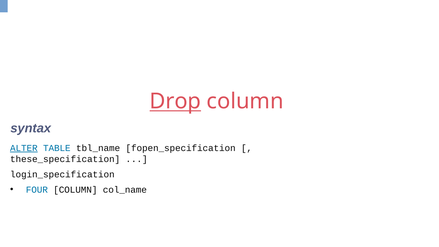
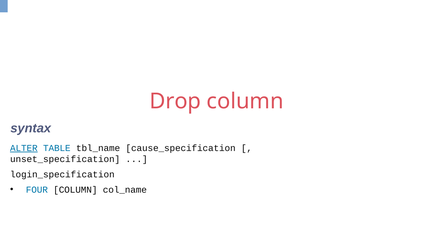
Drop underline: present -> none (175, 101)
fopen_specification: fopen_specification -> cause_specification (181, 148)
these_specification: these_specification -> unset_specification (65, 159)
